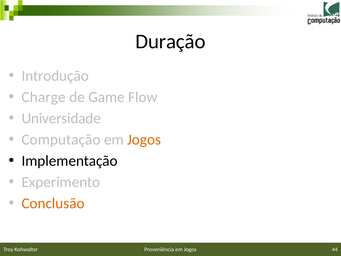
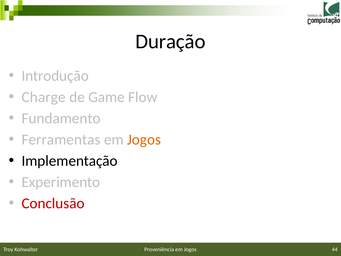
Universidade: Universidade -> Fundamento (61, 118)
Computação: Computação -> Ferramentas (61, 139)
Conclusão colour: orange -> red (53, 203)
